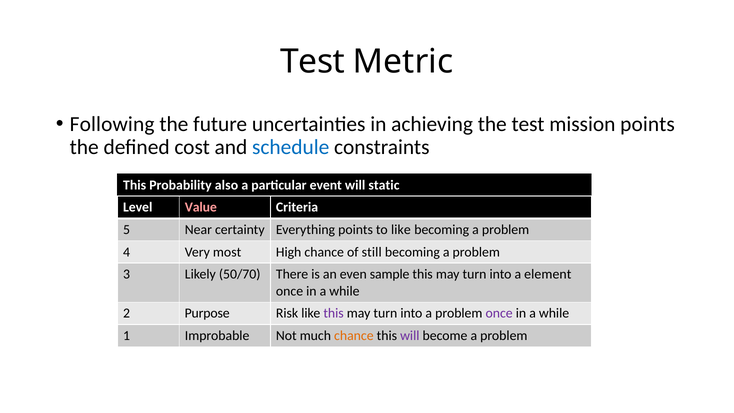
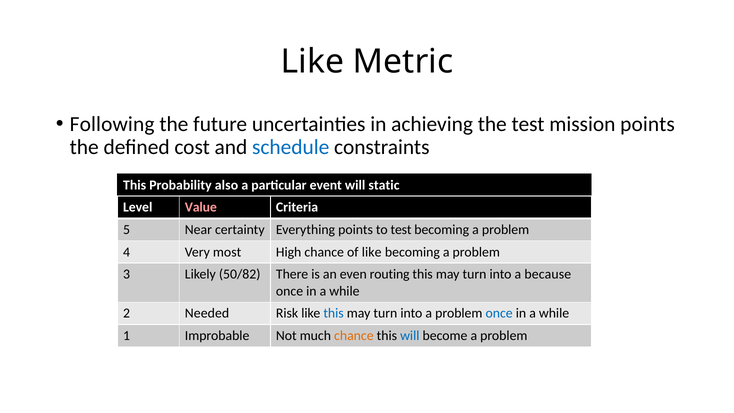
Test: Test -> Like (312, 62)
to like: like -> test (401, 230)
of still: still -> like (372, 252)
50/70: 50/70 -> 50/82 (240, 274)
sample: sample -> routing (390, 274)
element: element -> because (548, 274)
Purpose: Purpose -> Needed (207, 313)
this colour: purple -> blue (334, 313)
once colour: purple -> blue (499, 313)
will colour: purple -> blue (410, 336)
